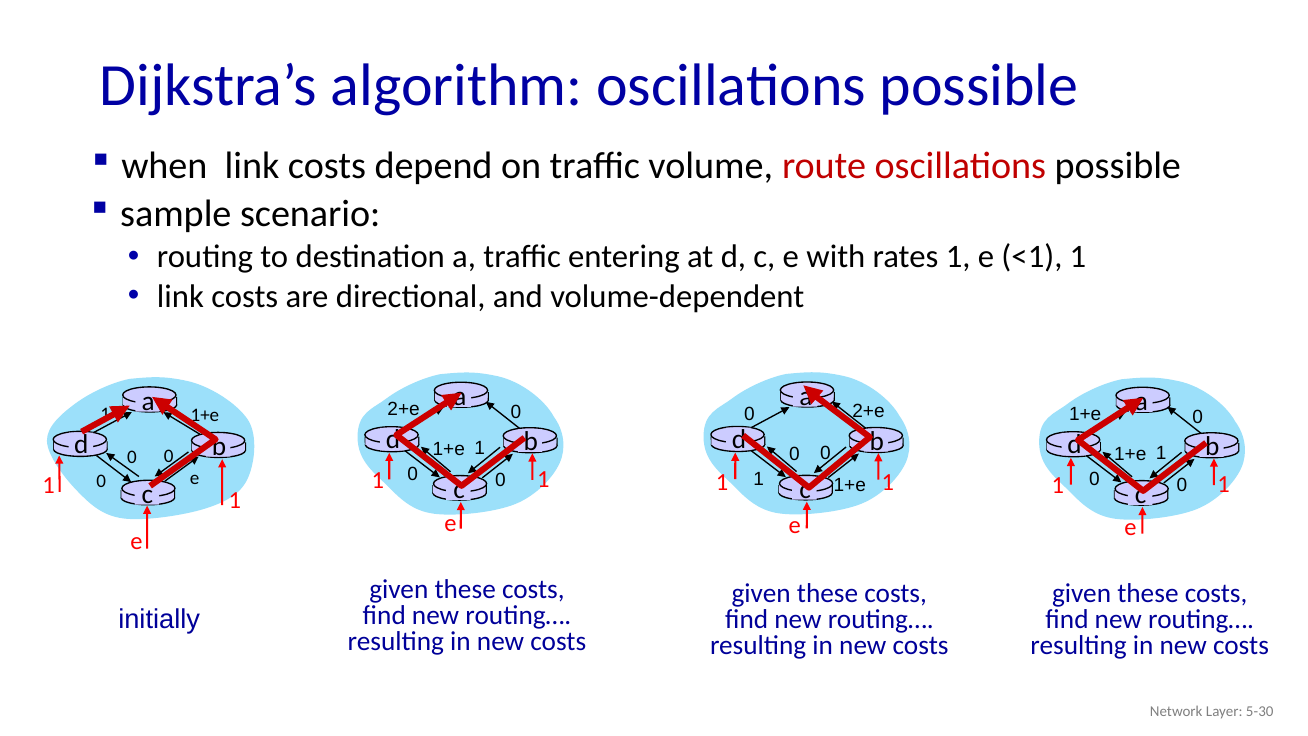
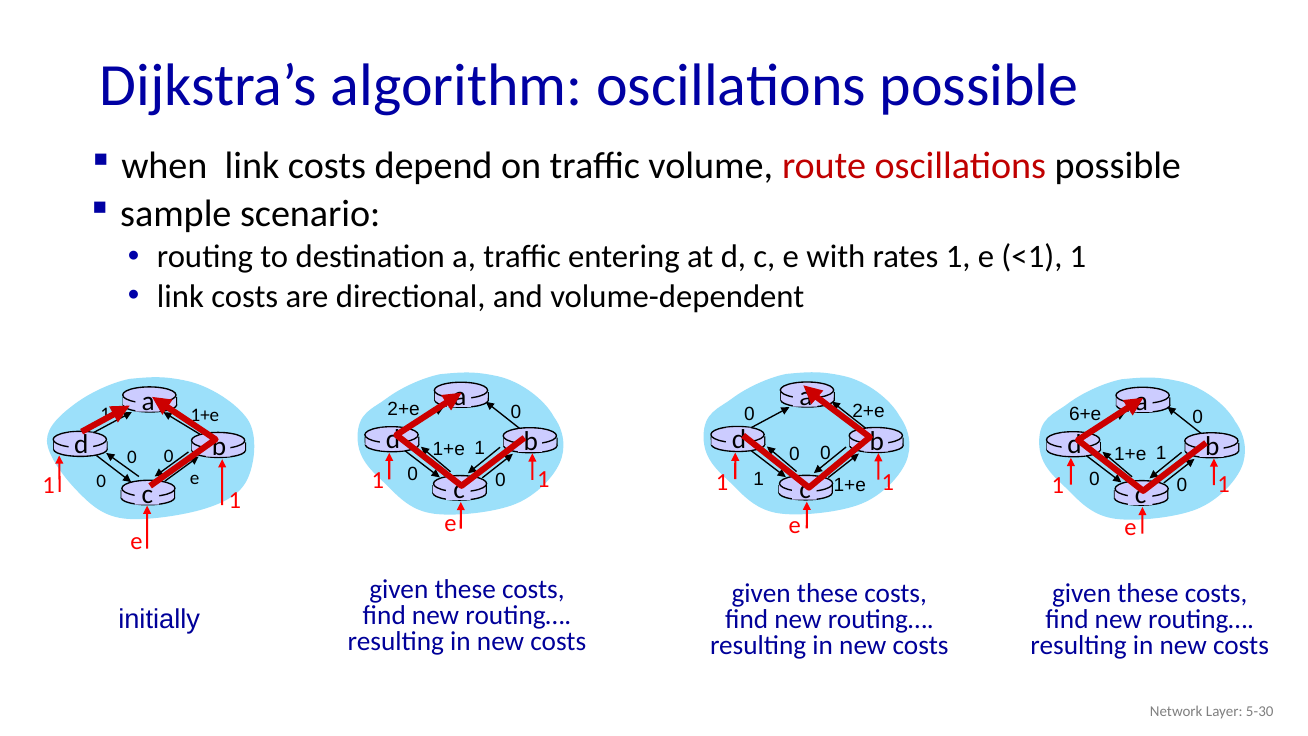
1+e: 1+e -> 6+e (1085, 414)
